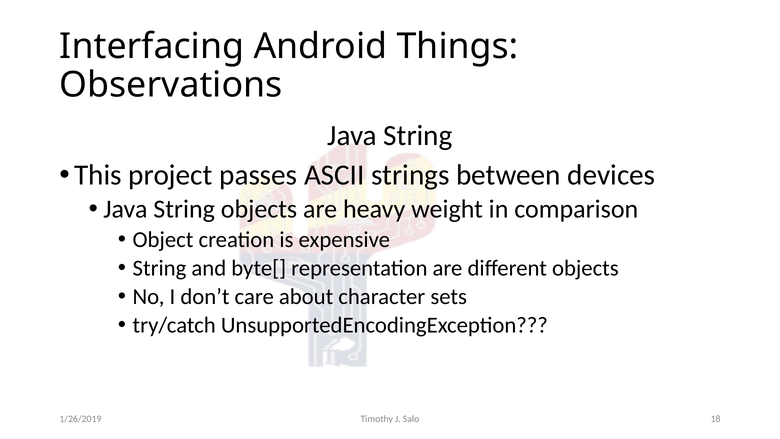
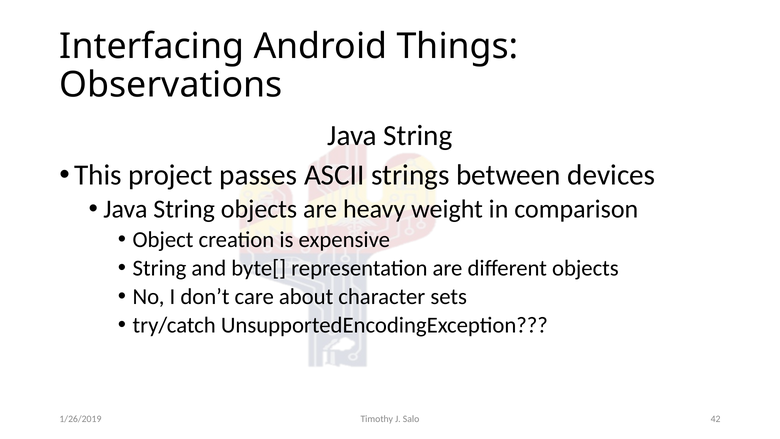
18: 18 -> 42 (716, 419)
